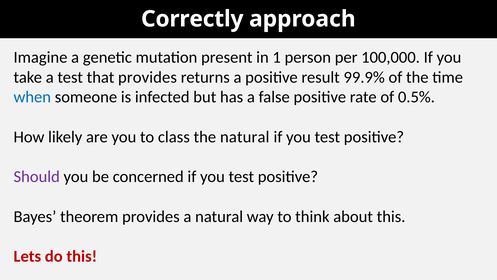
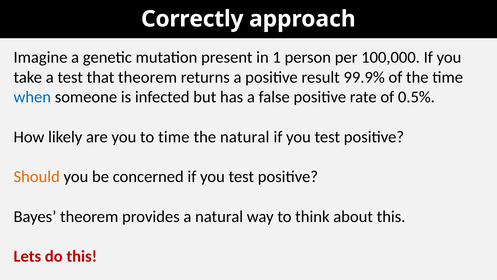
that provides: provides -> theorem (148, 77)
to class: class -> time (174, 137)
Should colour: purple -> orange (37, 177)
